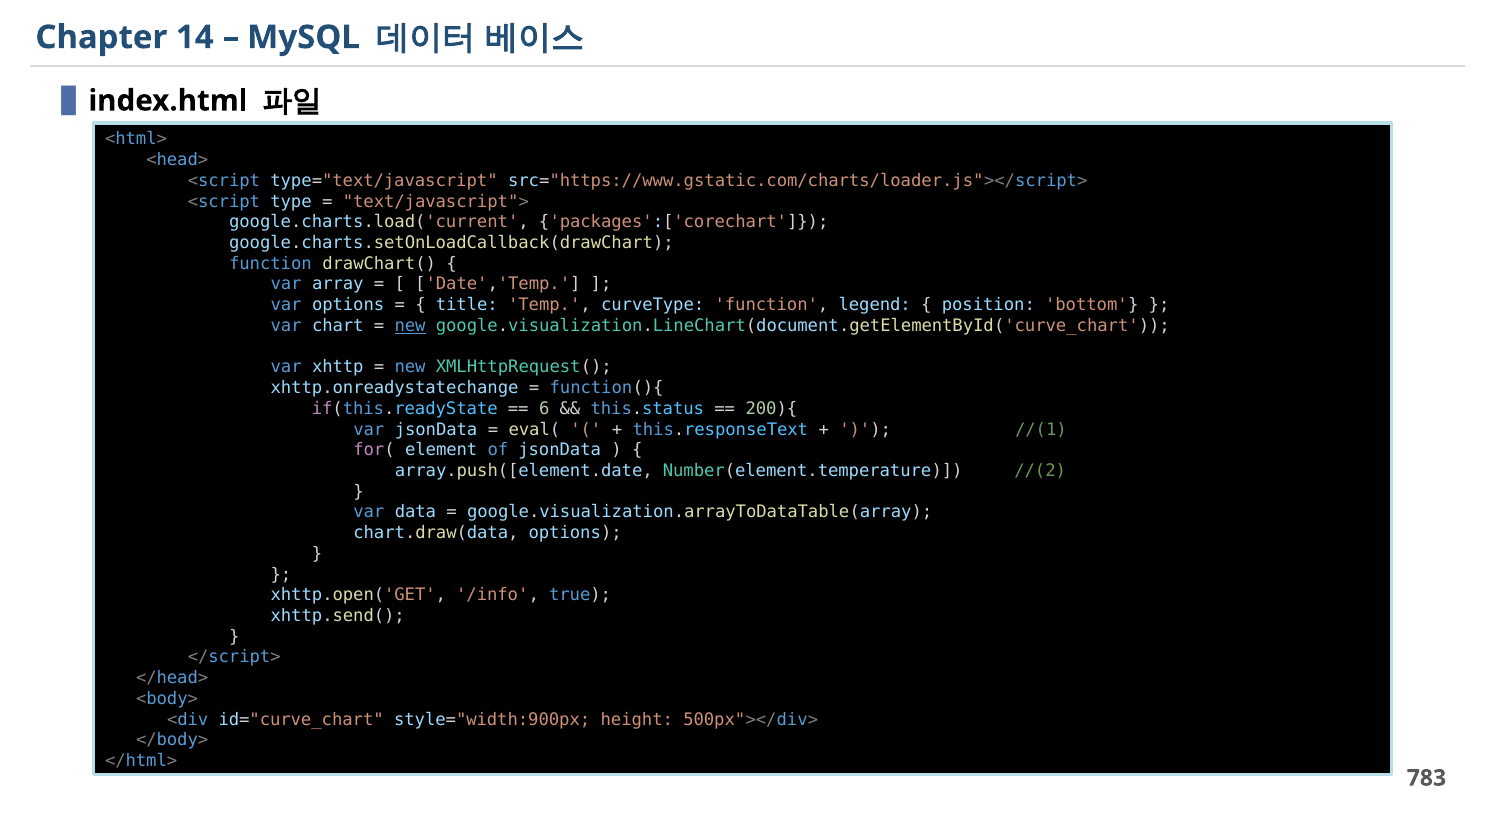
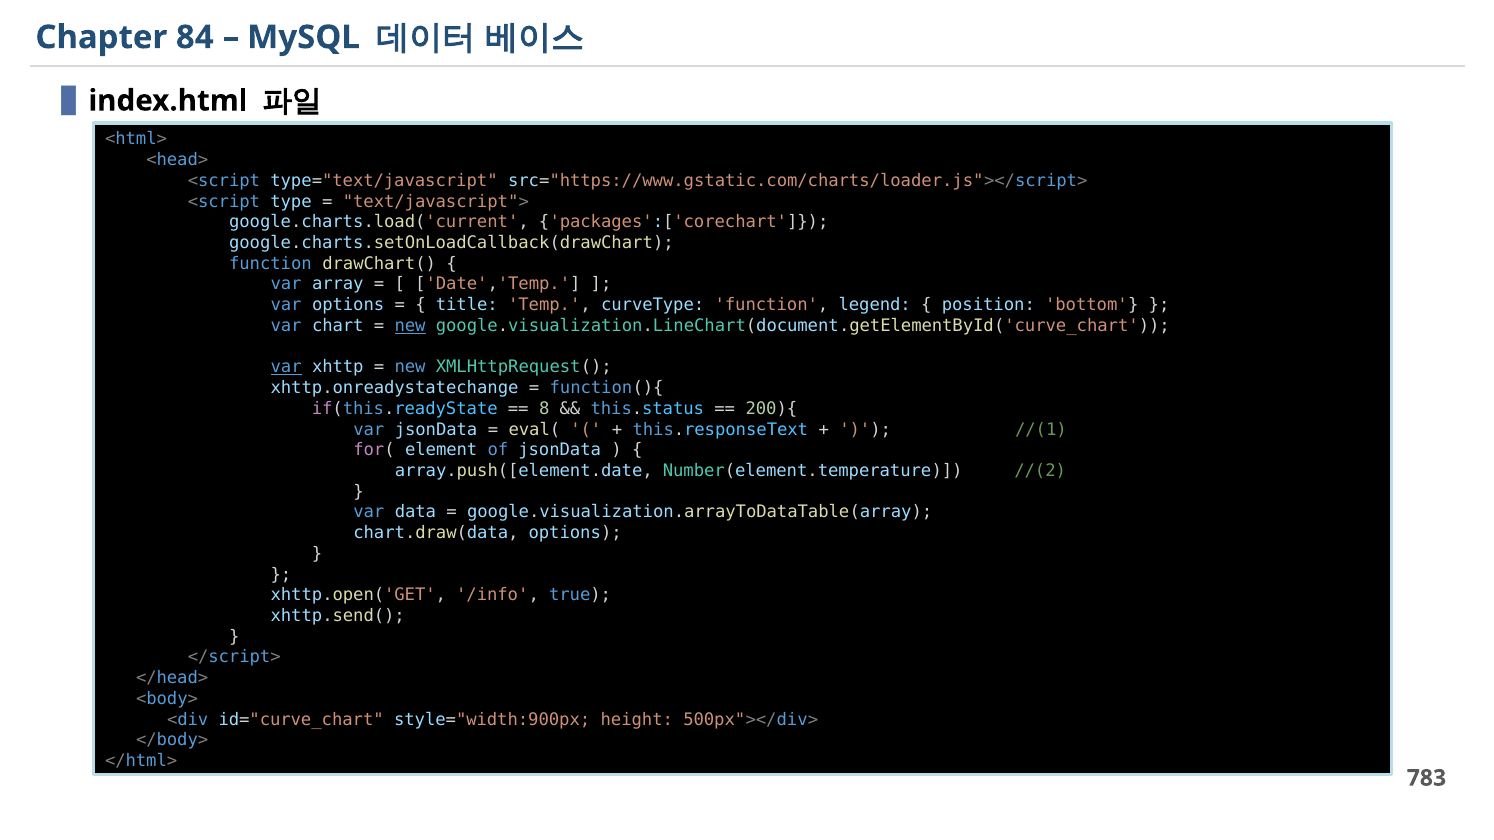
14: 14 -> 84 (195, 37)
var underline: none -> present (286, 367)
6: 6 -> 8 (544, 409)
